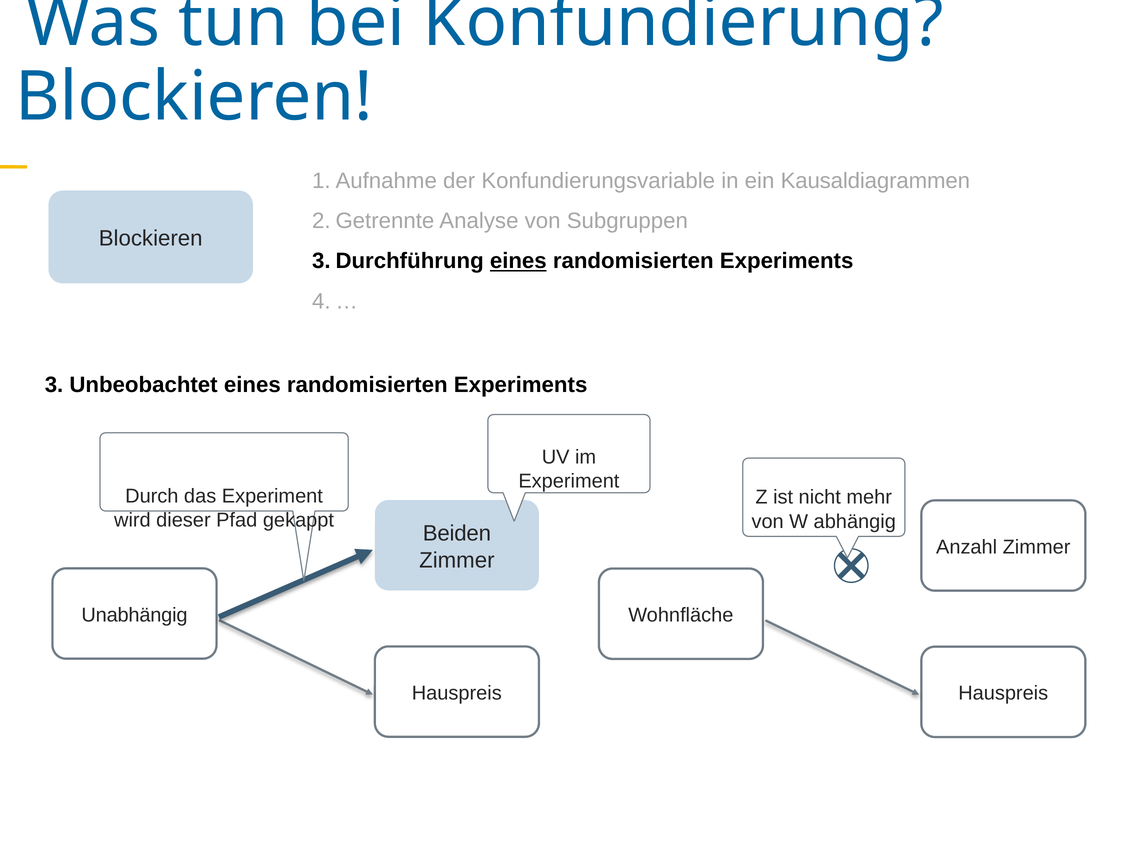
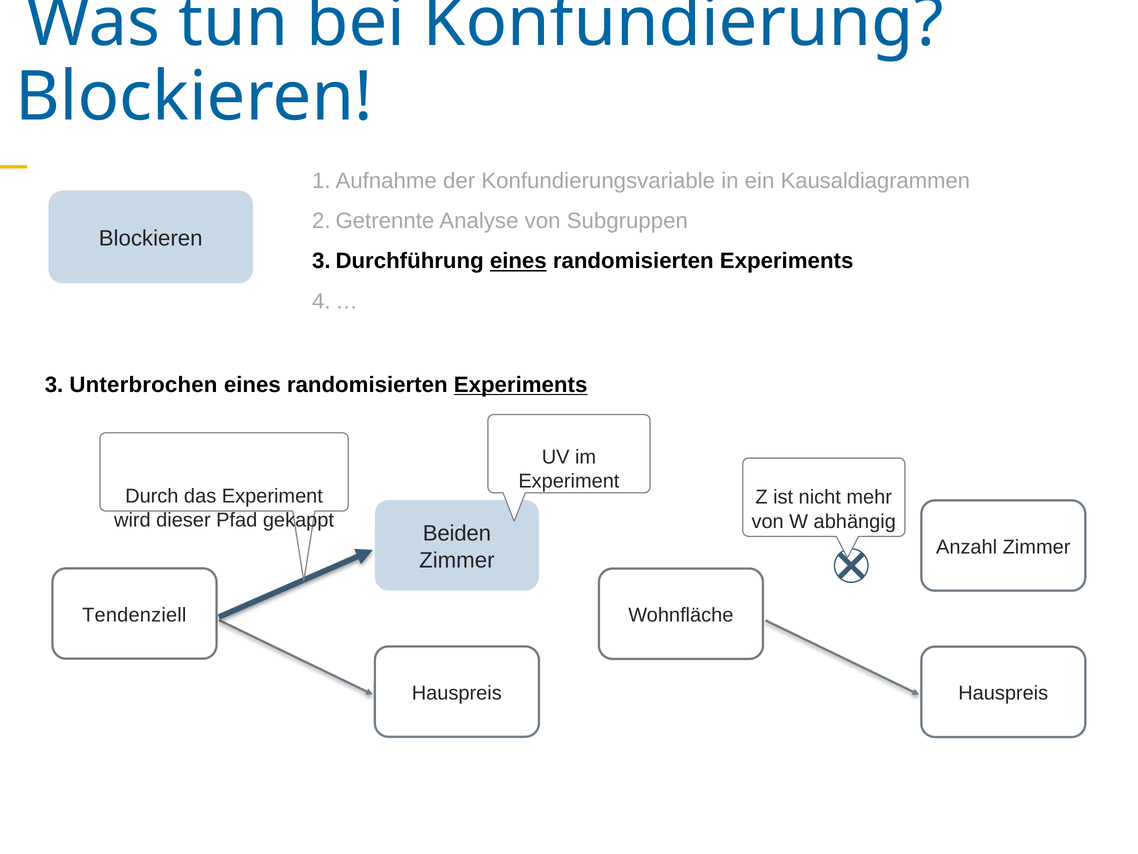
Unbeobachtet: Unbeobachtet -> Unterbrochen (143, 385)
Experiments underline: none -> present (521, 385)
Unabhängig: Unabhängig -> Tendenziell (134, 615)
